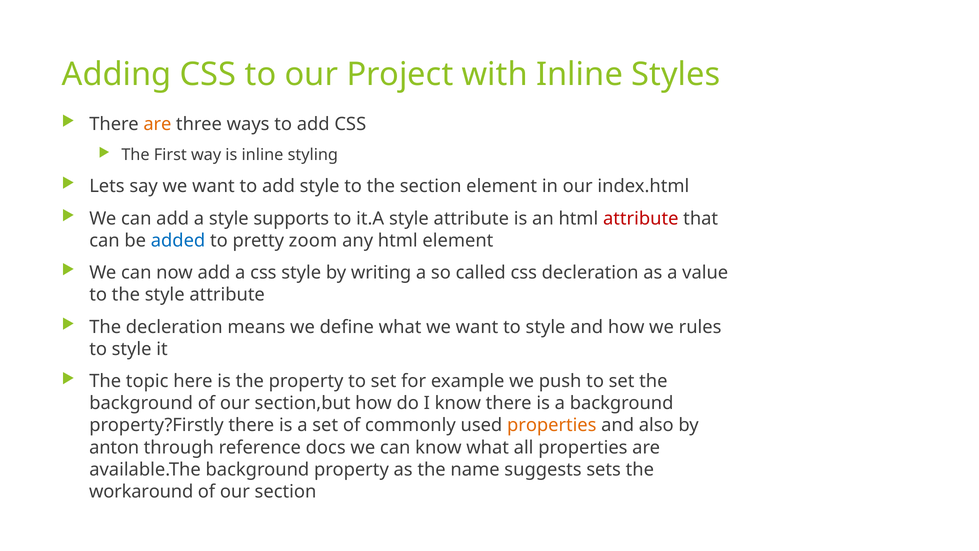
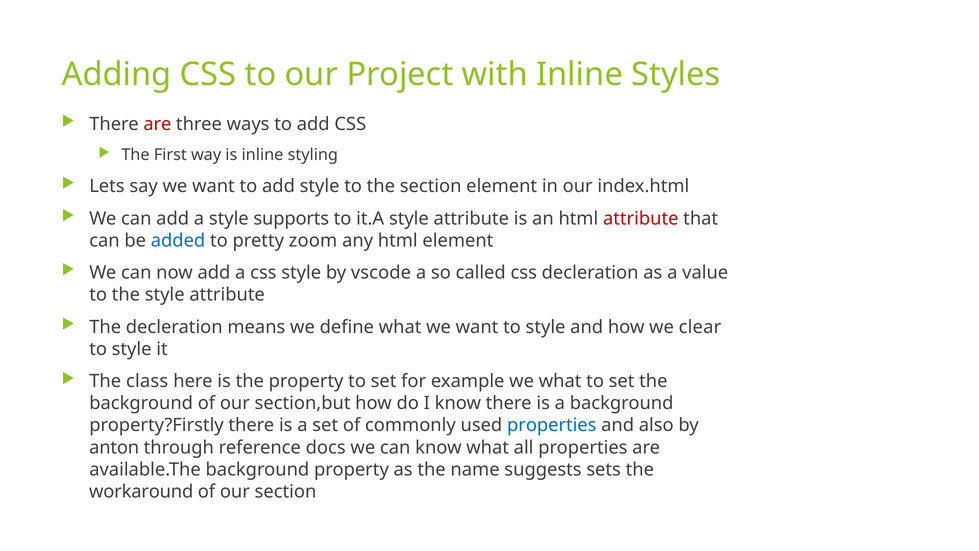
are colour: orange -> red (157, 124)
writing: writing -> vscode (381, 273)
rules: rules -> clear (700, 327)
topic: topic -> class (147, 381)
we push: push -> what (560, 381)
properties colour: orange -> blue (552, 425)
